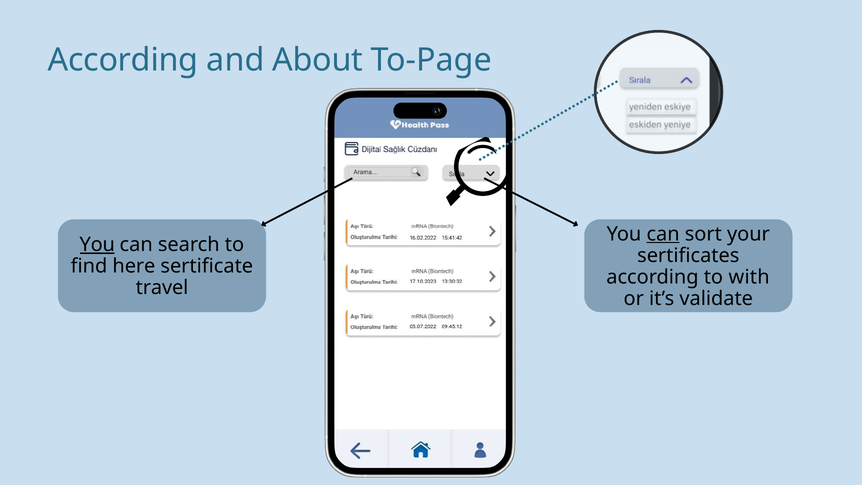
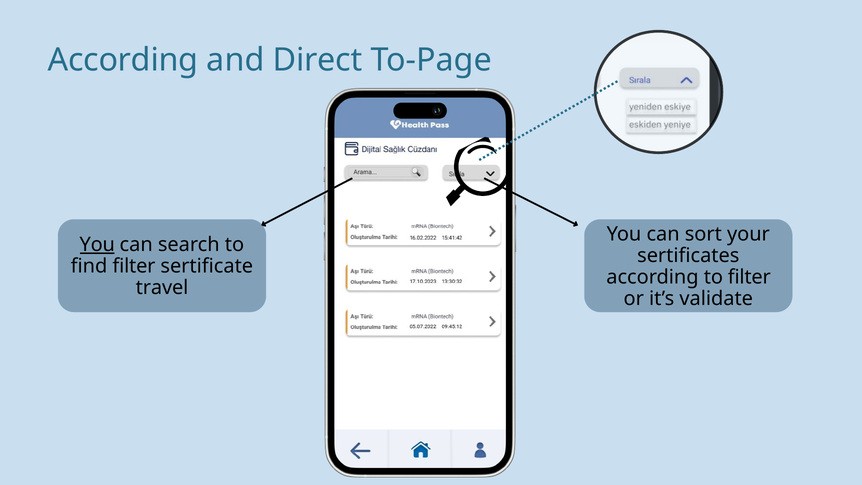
About: About -> Direct (318, 60)
can underline: present -> none (663, 234)
find here: here -> filter (134, 266)
to with: with -> filter (749, 277)
